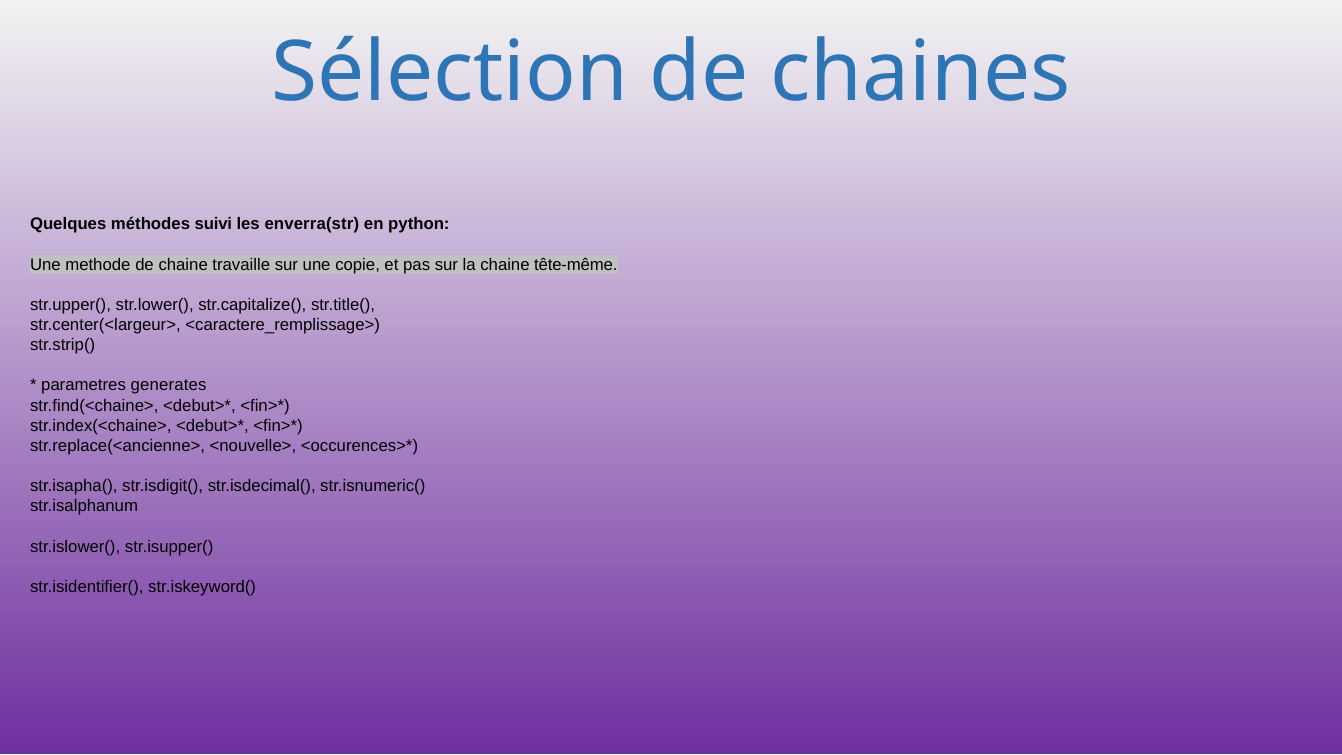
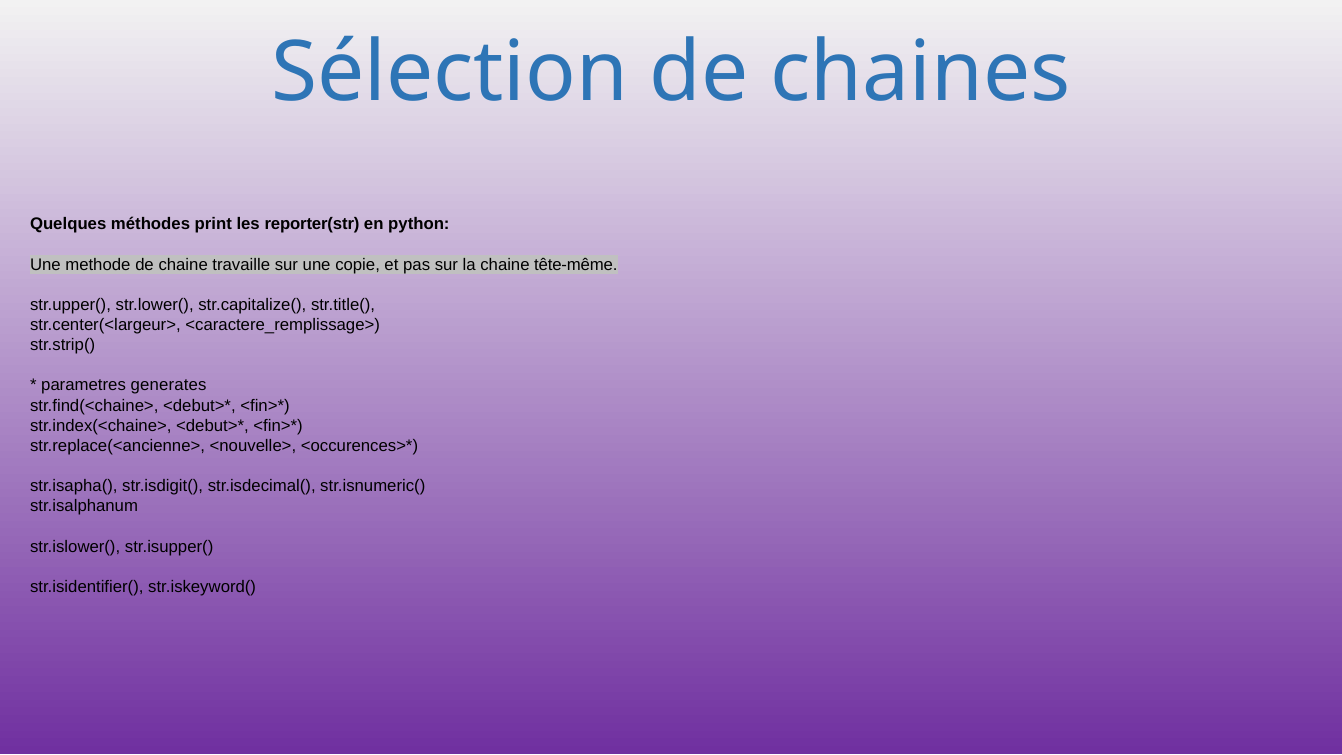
suivi: suivi -> print (213, 224)
enverra(str: enverra(str -> reporter(str (312, 224)
